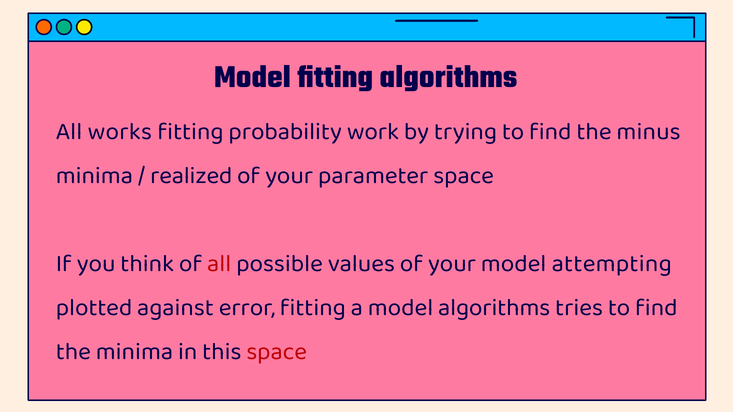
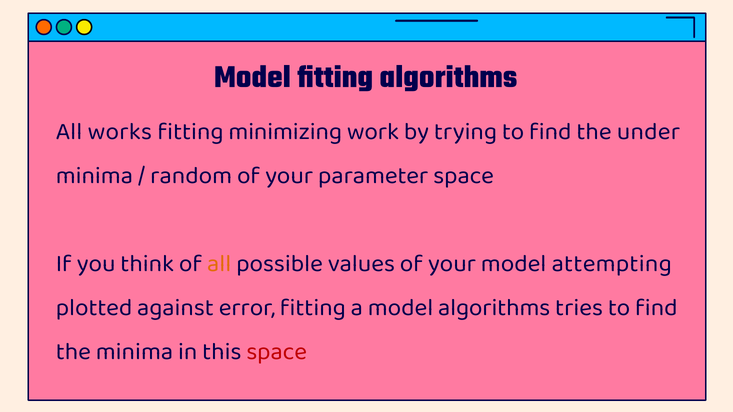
probability: probability -> minimizing (285, 131)
minus: minus -> under (648, 131)
realized: realized -> random (191, 175)
all colour: red -> orange (219, 263)
